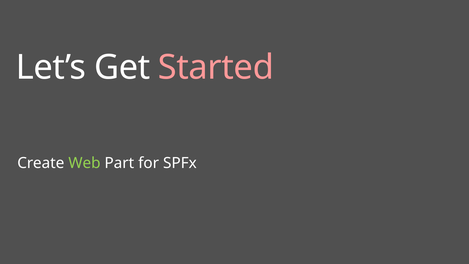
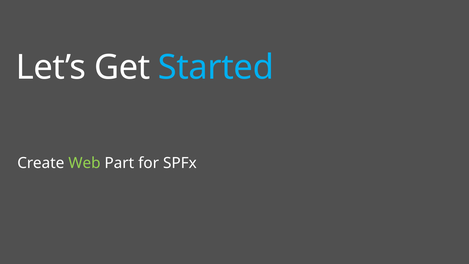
Started colour: pink -> light blue (216, 67)
